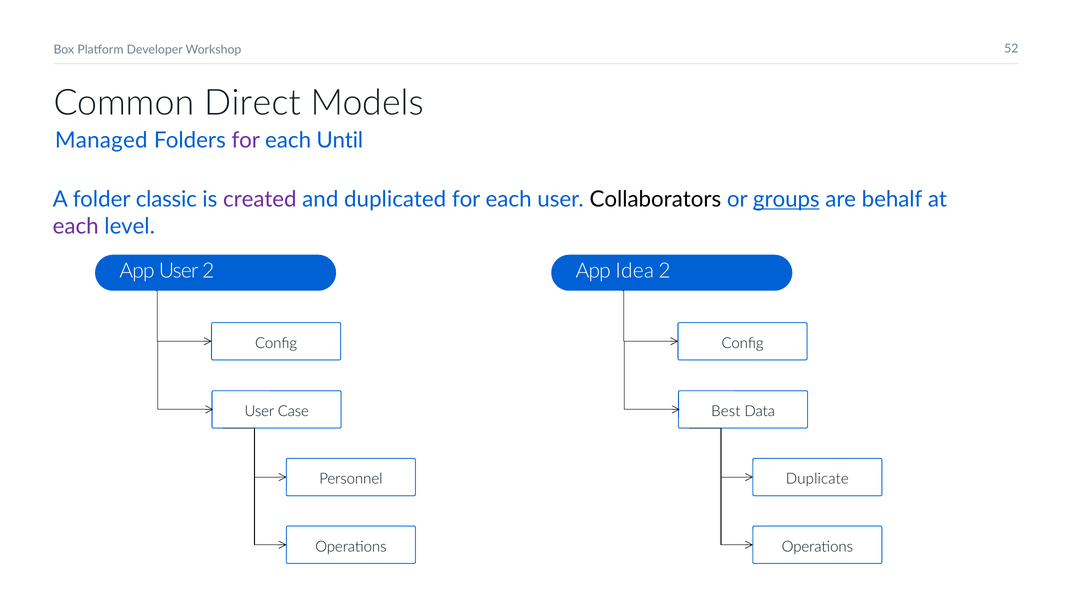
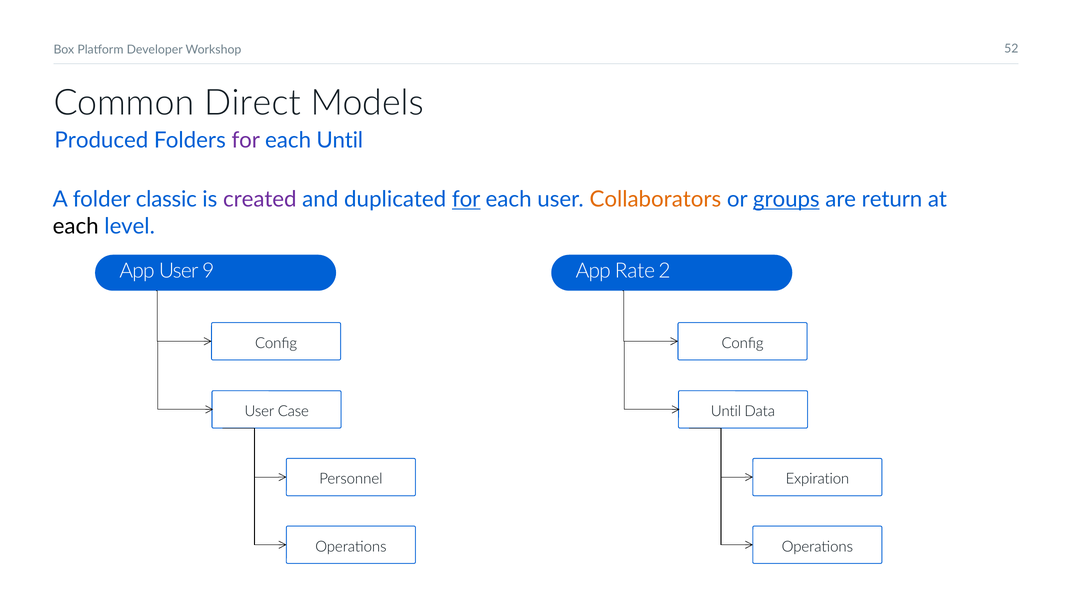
Managed: Managed -> Produced (101, 140)
for underline: none -> present (466, 199)
Collaborators colour: black -> orange (655, 199)
behalf: behalf -> return (892, 199)
each colour: purple -> black (76, 226)
User 2: 2 -> 9 (208, 271)
Idea: Idea -> Rate (635, 271)
Best: Best -> Until (726, 411)
Duplicate: Duplicate -> Expiration (817, 479)
